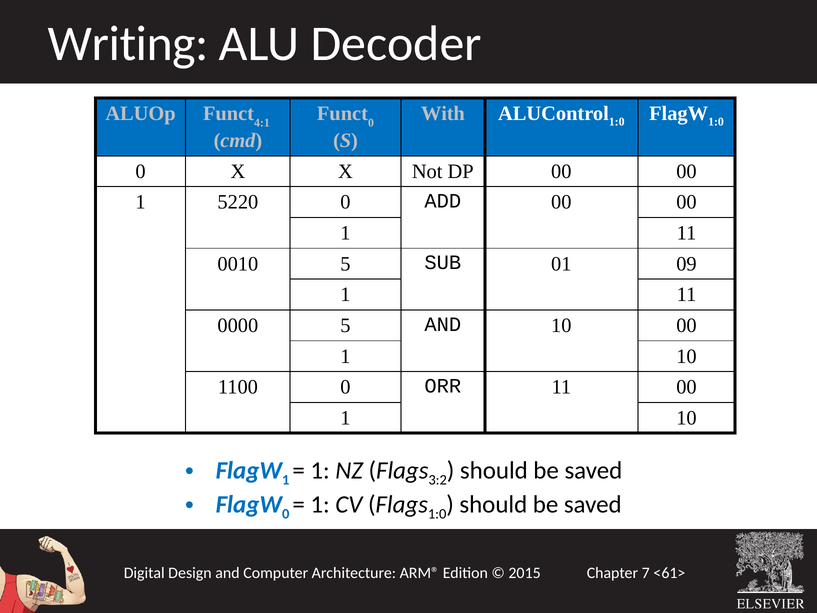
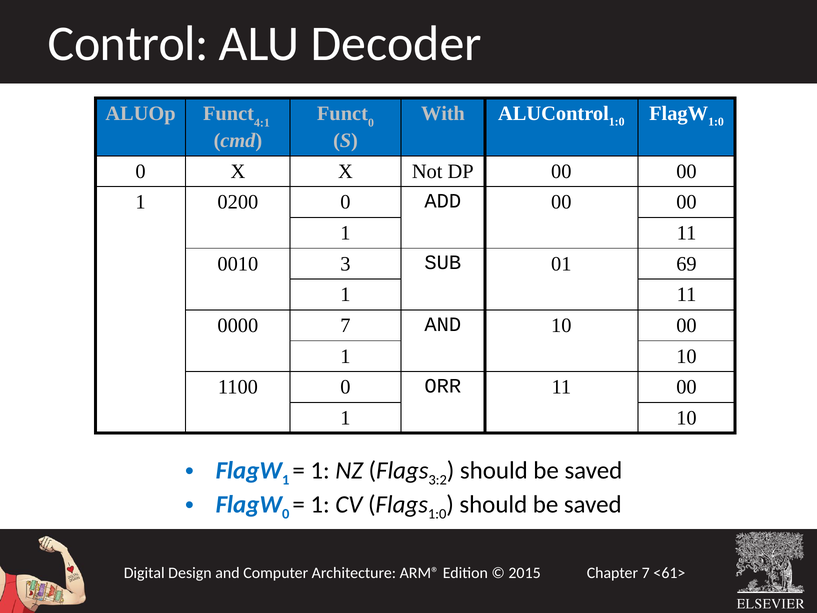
Writing: Writing -> Control (128, 44)
5220: 5220 -> 0200 (238, 202)
0010 5: 5 -> 3 (345, 264)
09: 09 -> 69 (686, 264)
0000 5: 5 -> 7 (345, 325)
